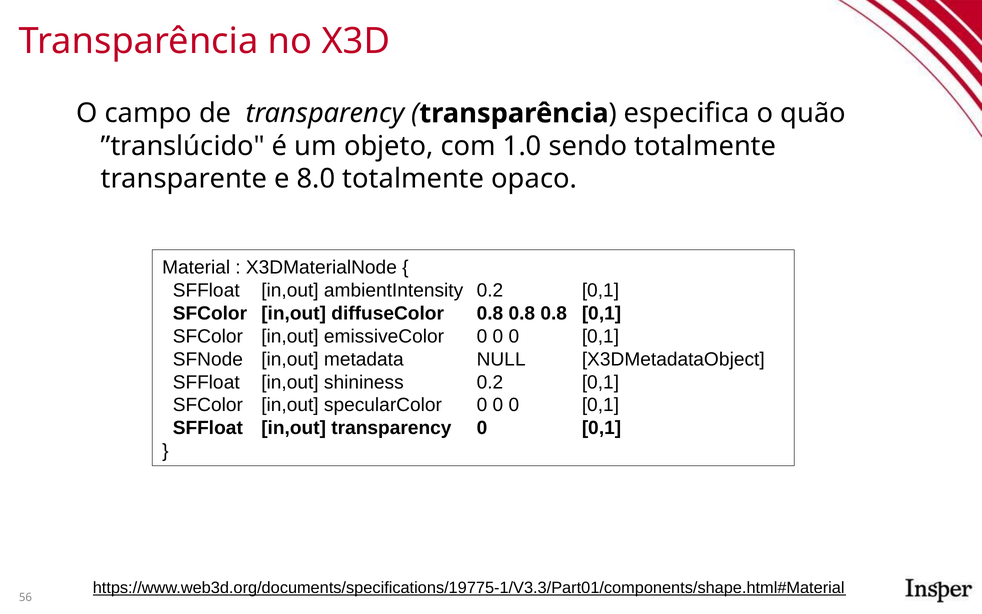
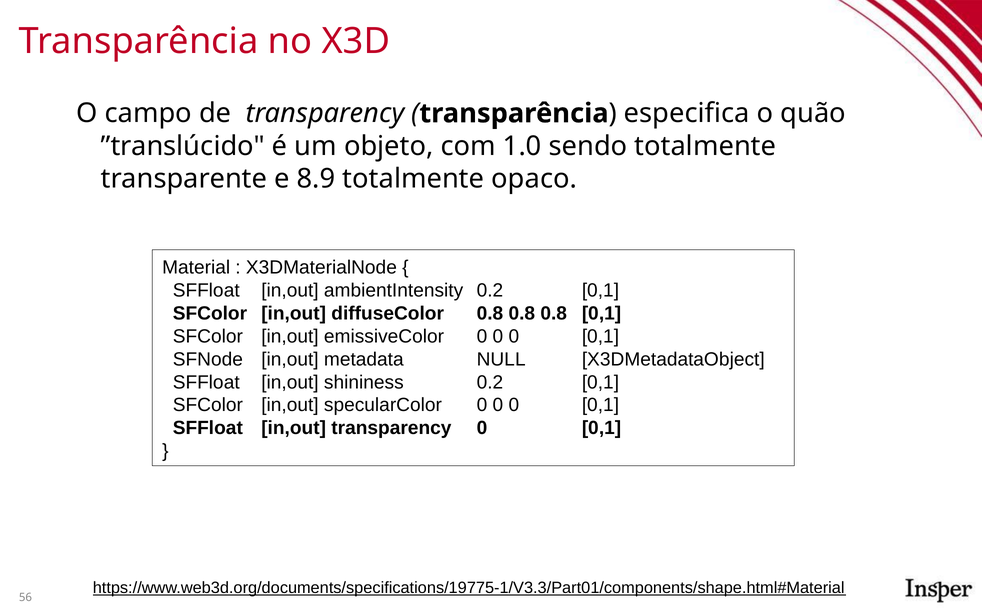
8.0: 8.0 -> 8.9 (316, 179)
